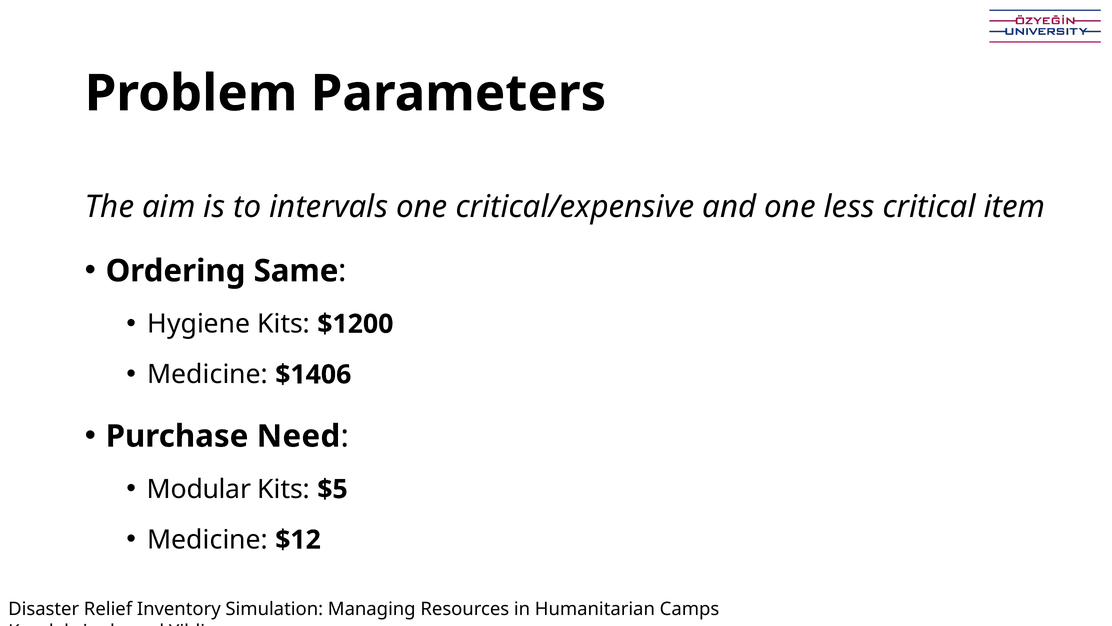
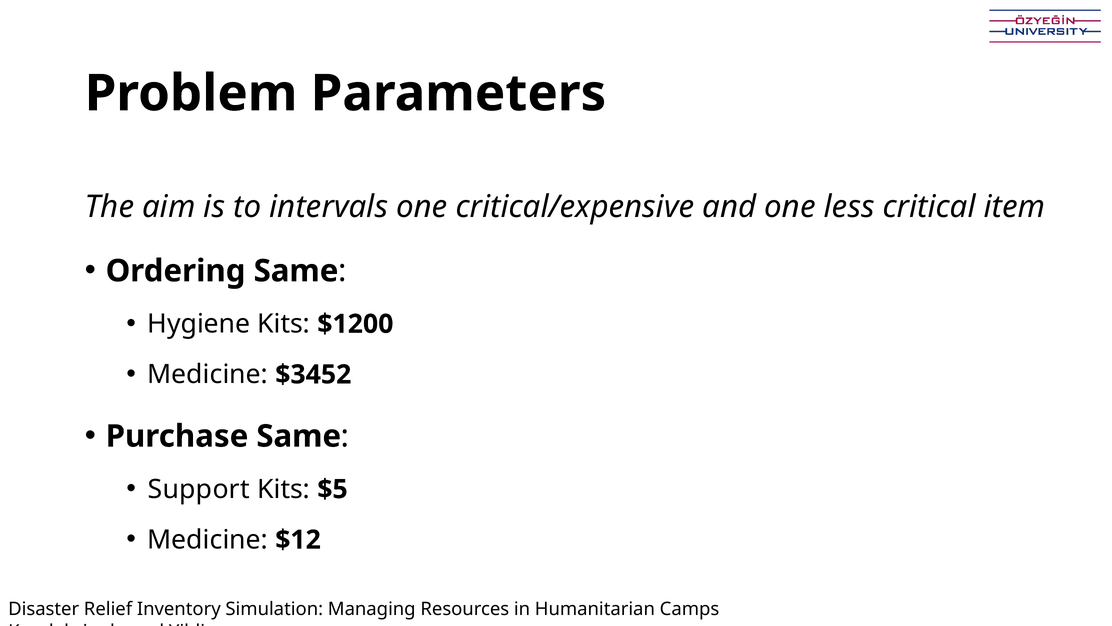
$1406: $1406 -> $3452 (313, 374)
Purchase Need: Need -> Same (299, 436)
Modular: Modular -> Support (199, 489)
